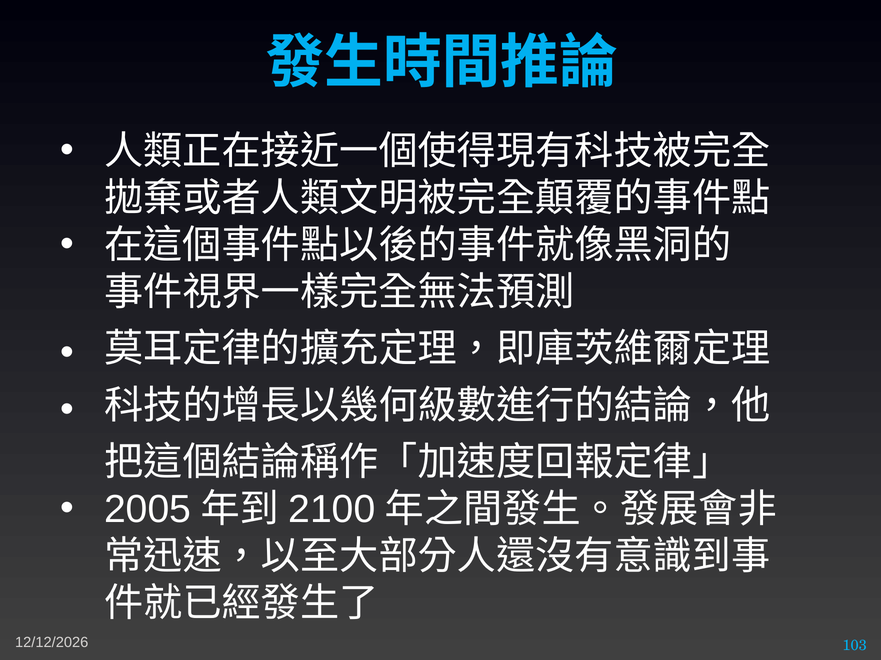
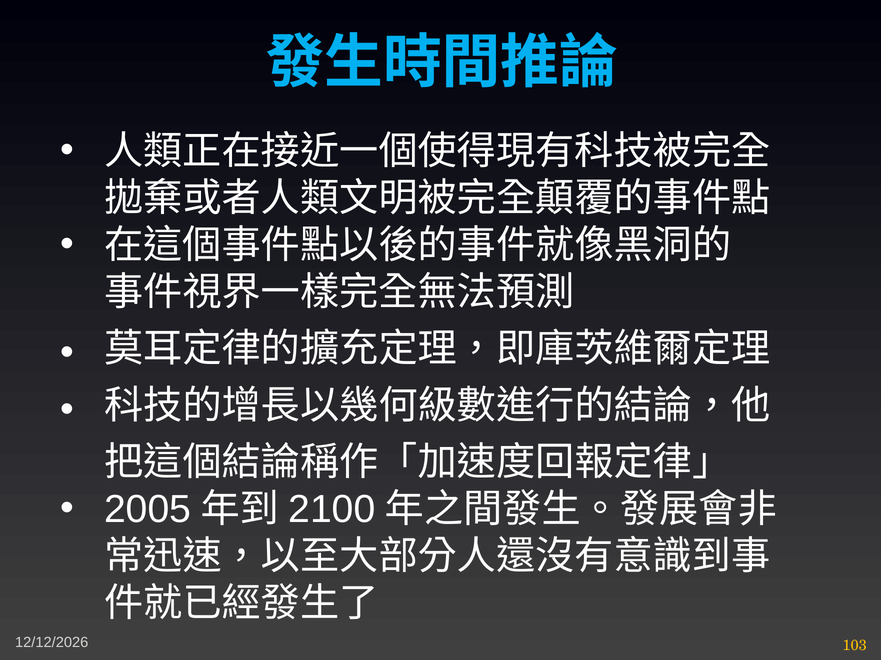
103 colour: light blue -> yellow (855, 646)
